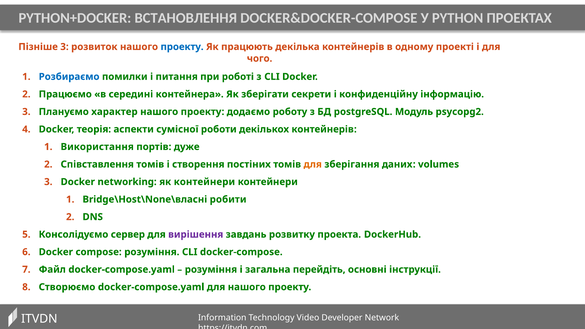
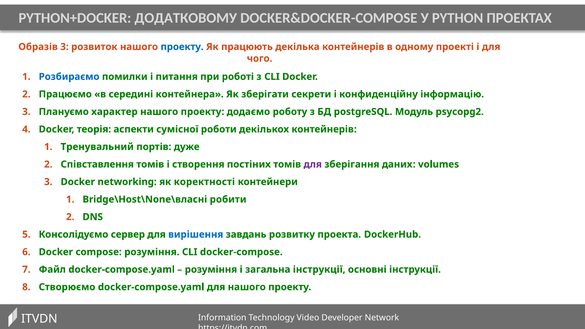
ВСТАНОВЛЕННЯ: ВСТАНОВЛЕННЯ -> ДОДАТКОВОМУ (186, 18)
Пізніше: Пізніше -> Образів (38, 47)
Використання: Використання -> Тренувальний (97, 147)
для colour: orange -> purple (313, 164)
як контейнери: контейнери -> коректності (204, 182)
вирішення colour: purple -> blue (196, 234)
загальна перейдіть: перейдіть -> інструкції (319, 270)
